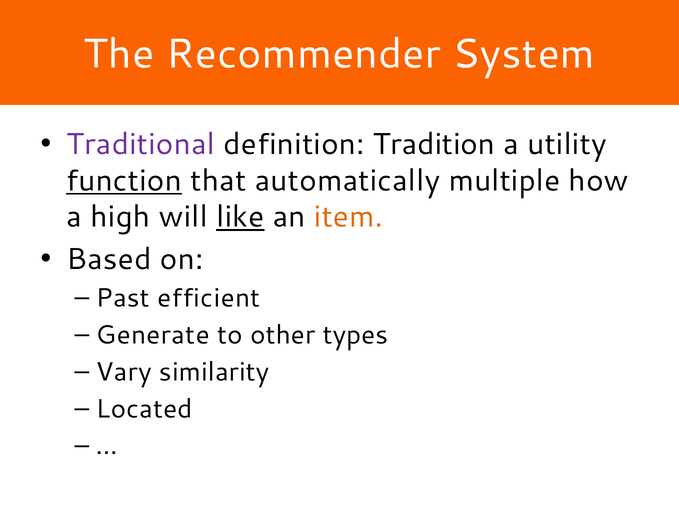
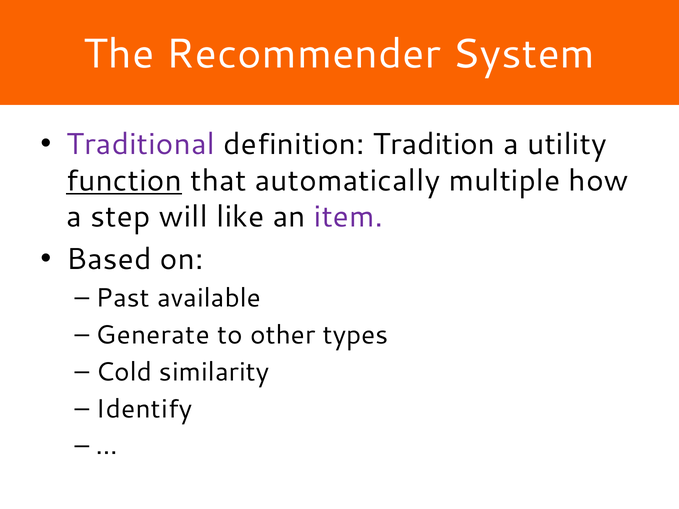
high: high -> step (120, 217)
like underline: present -> none (240, 217)
item colour: orange -> purple (349, 217)
efficient: efficient -> available (209, 298)
Vary: Vary -> Cold (124, 372)
Located: Located -> Identify (144, 409)
